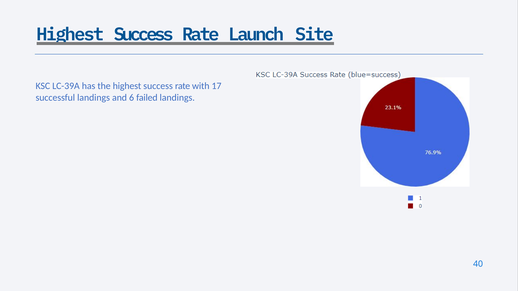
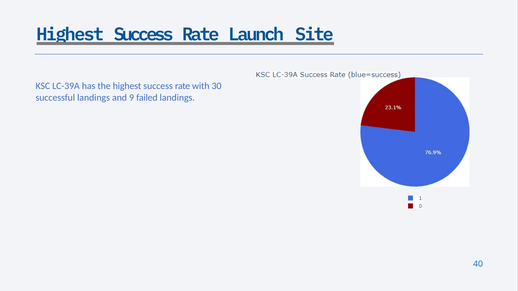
17: 17 -> 30 (217, 86)
6: 6 -> 9 (132, 98)
